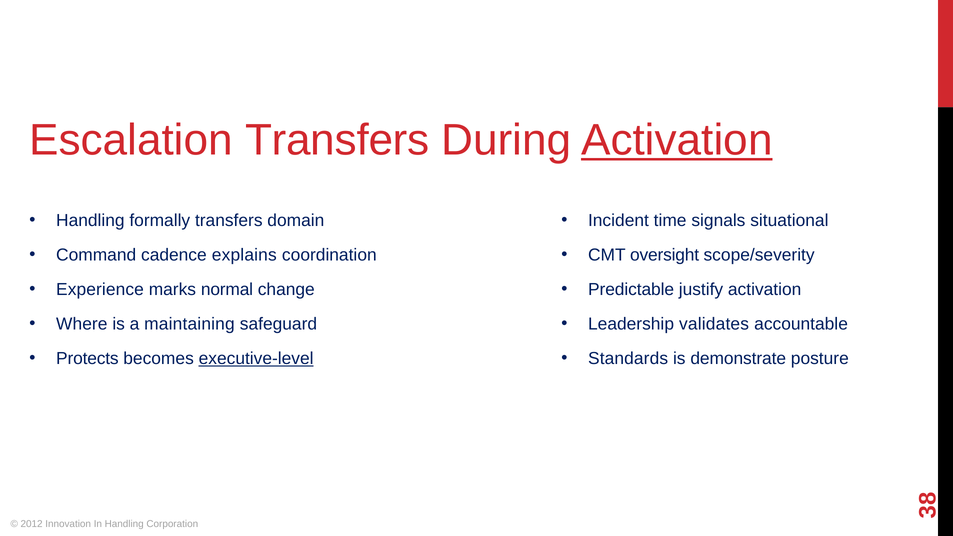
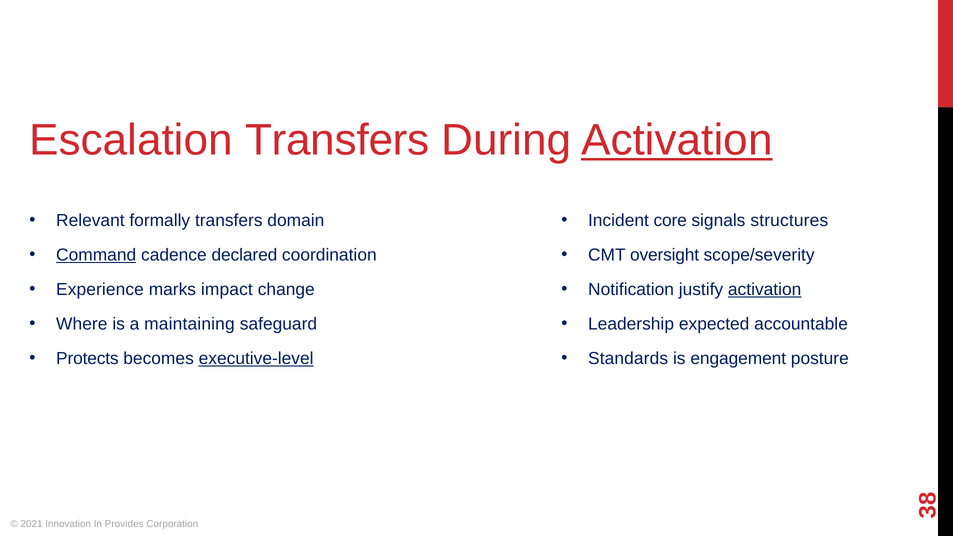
Handling: Handling -> Relevant (90, 220)
time: time -> core (670, 220)
situational: situational -> structures (789, 220)
Command underline: none -> present (96, 255)
explains: explains -> declared (244, 255)
normal: normal -> impact (227, 289)
Predictable: Predictable -> Notification (631, 289)
activation underline: none -> present (765, 289)
validates: validates -> expected (714, 324)
demonstrate: demonstrate -> engagement (738, 359)
2012: 2012 -> 2021 (32, 524)
In Handling: Handling -> Provides (124, 524)
